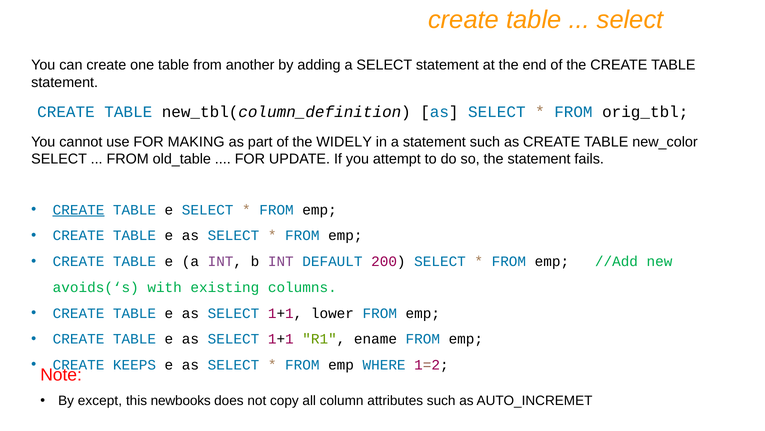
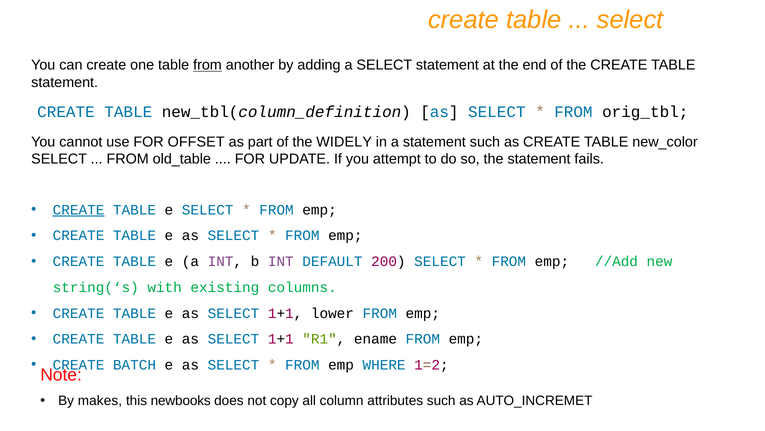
from underline: none -> present (207, 65)
MAKING: MAKING -> OFFSET (196, 142)
avoids(‘s: avoids(‘s -> string(‘s (96, 287)
KEEPS: KEEPS -> BATCH (135, 364)
except: except -> makes (100, 400)
